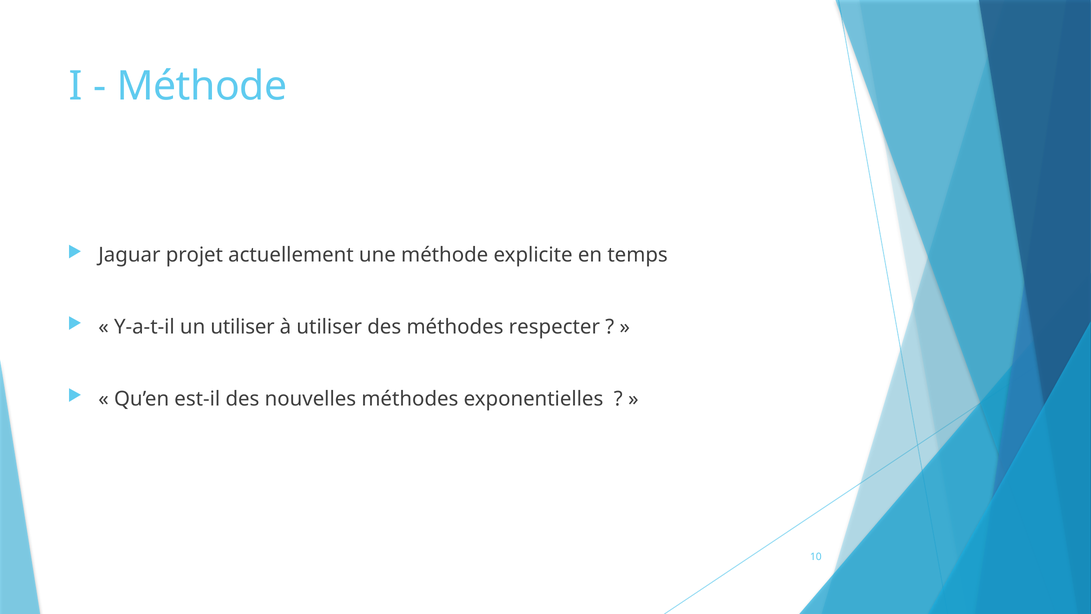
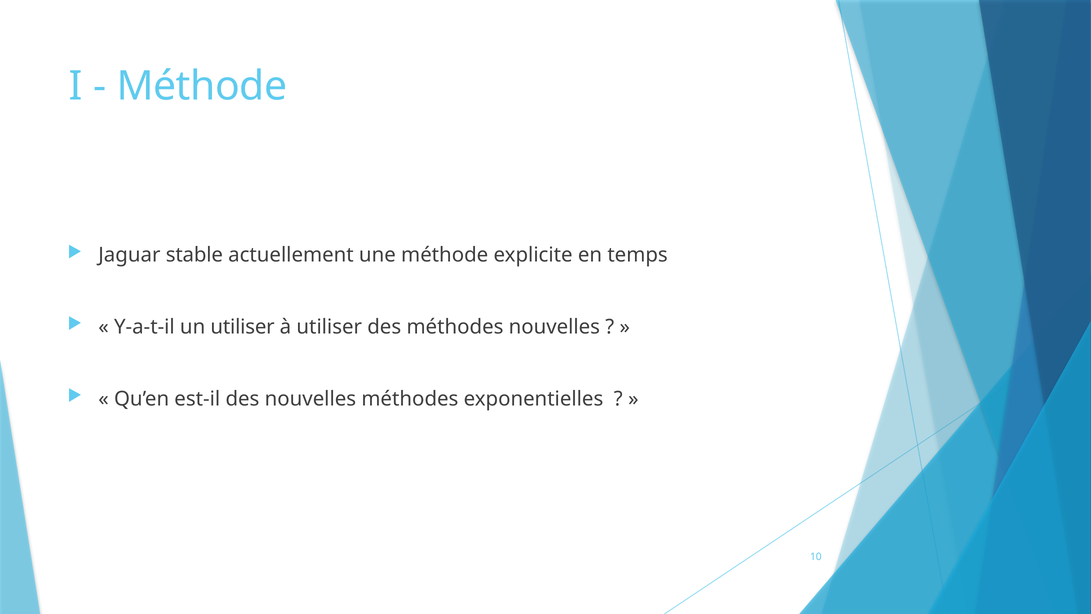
projet: projet -> stable (194, 255)
méthodes respecter: respecter -> nouvelles (554, 327)
